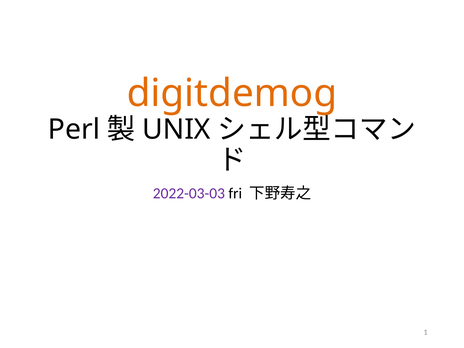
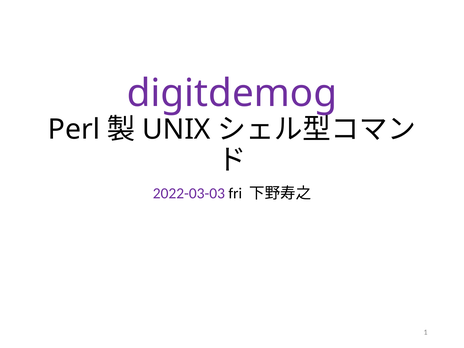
digitdemog colour: orange -> purple (232, 93)
